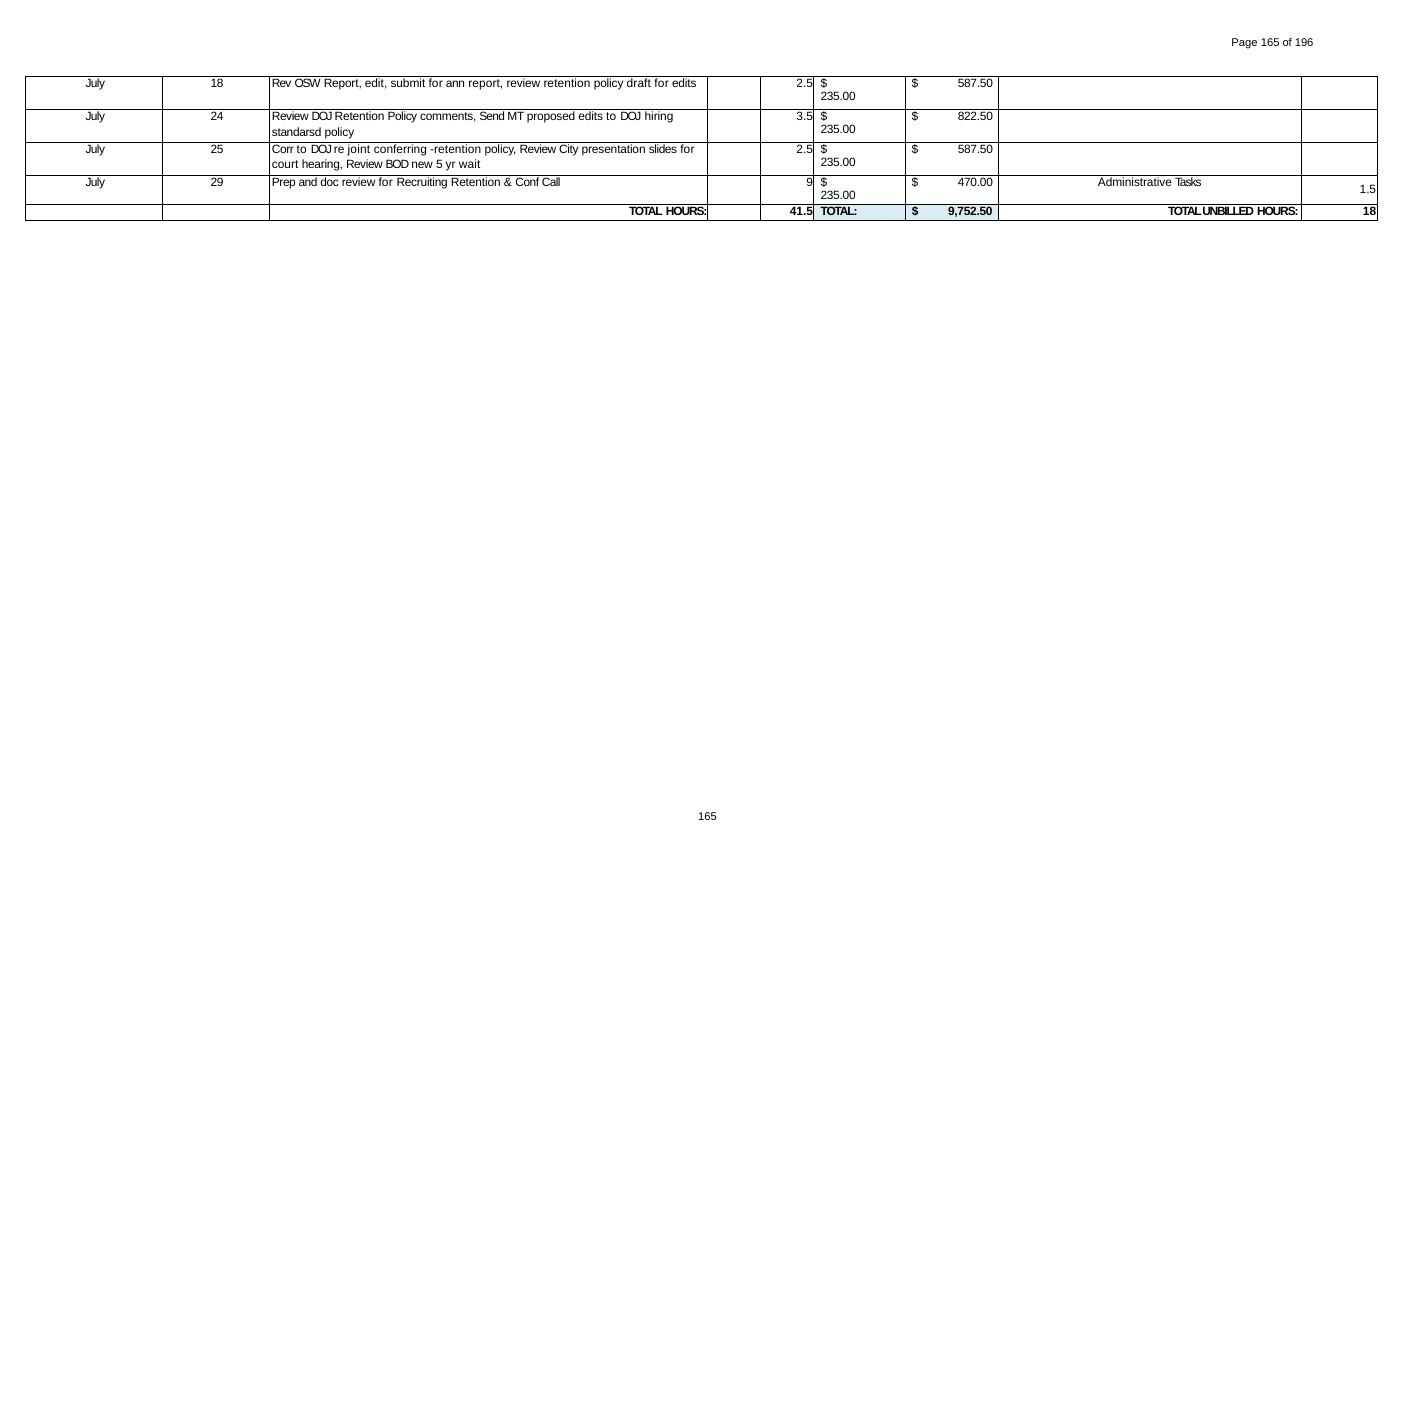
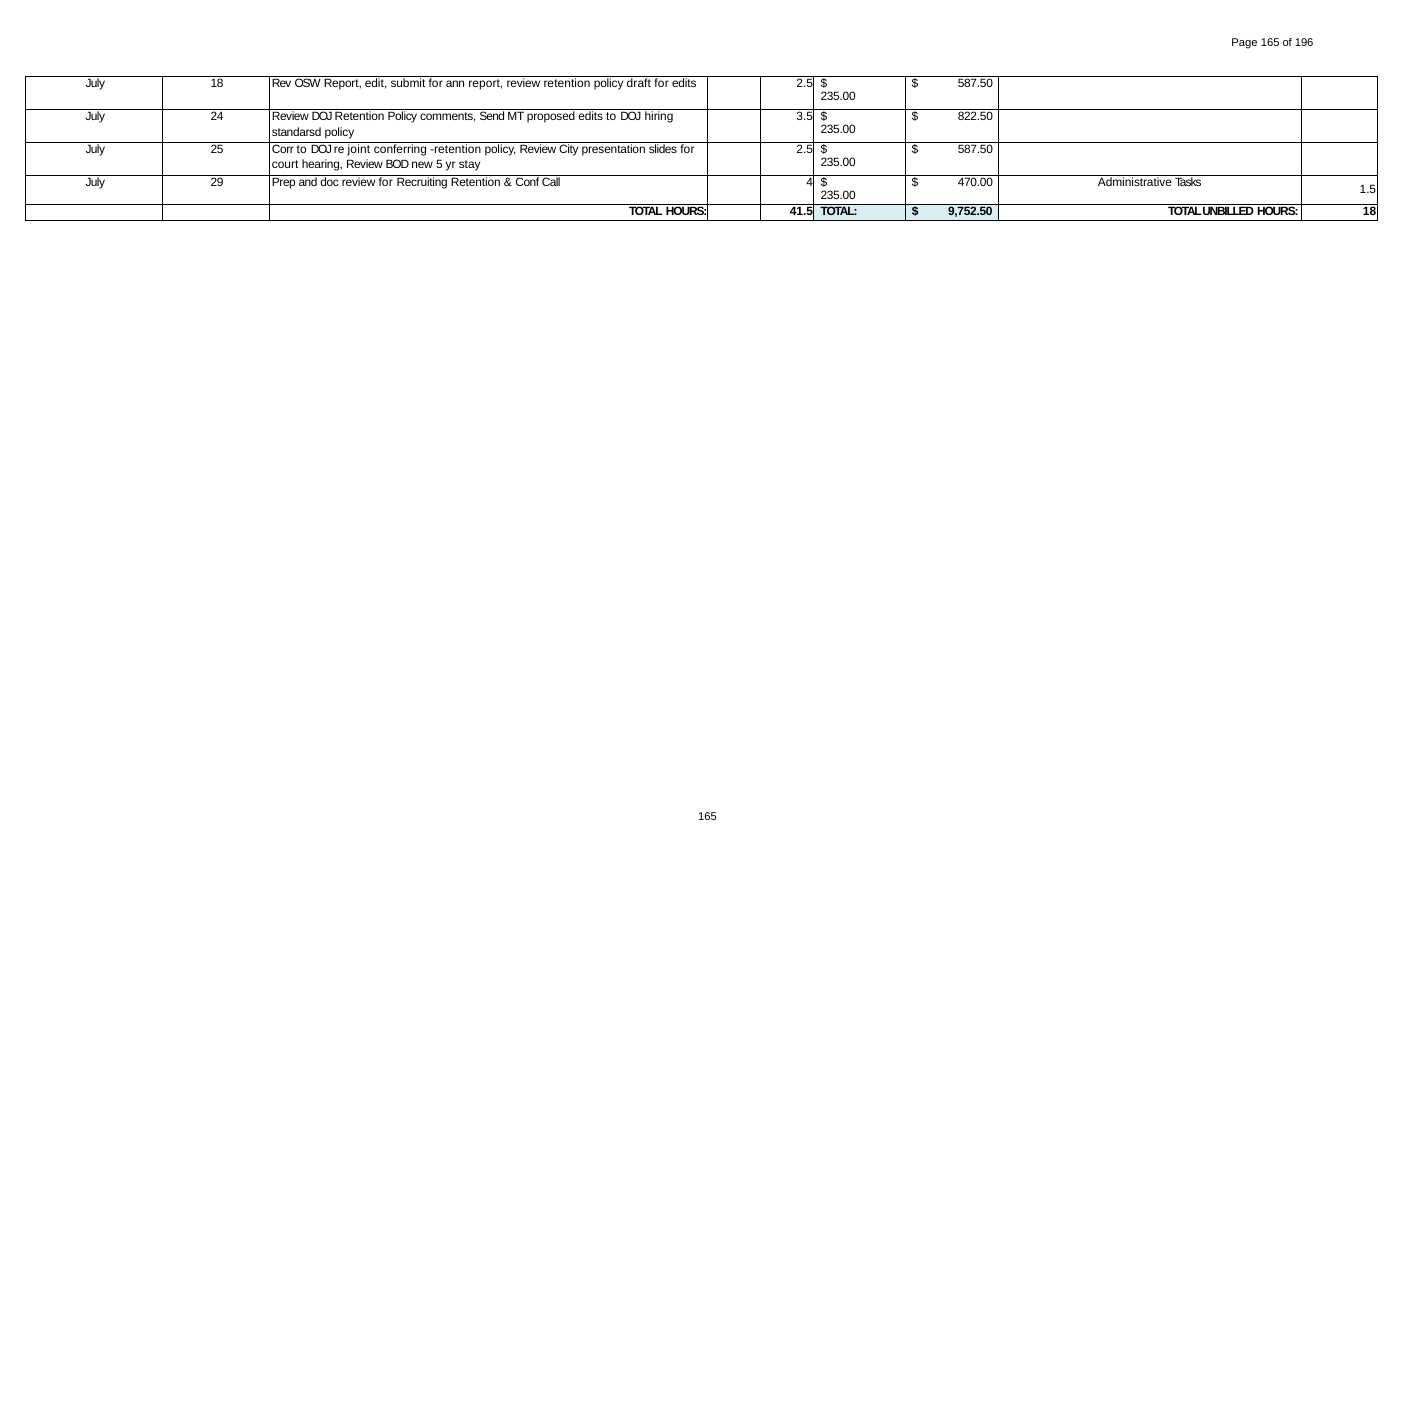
wait: wait -> stay (470, 165)
9: 9 -> 4 (810, 182)
